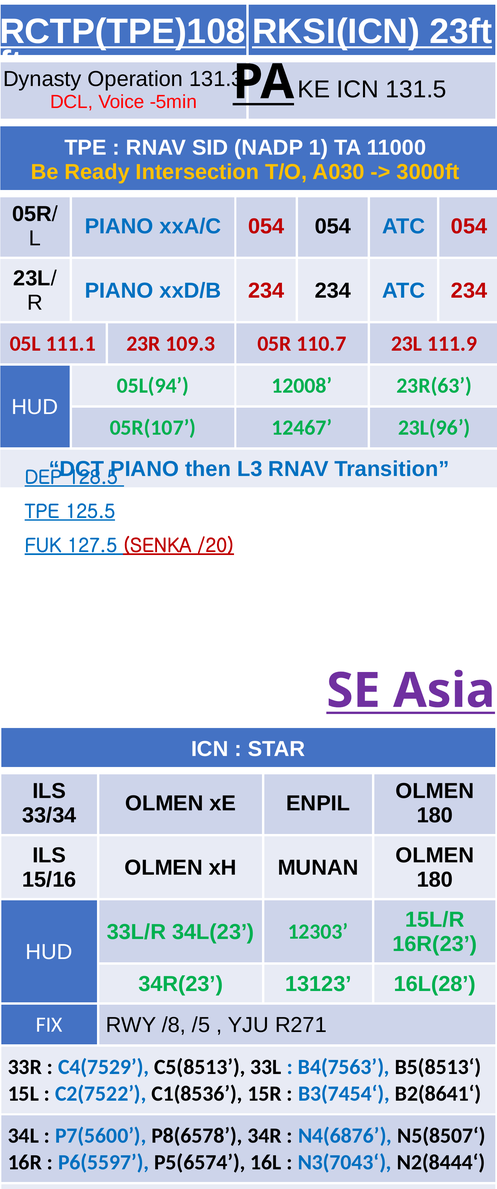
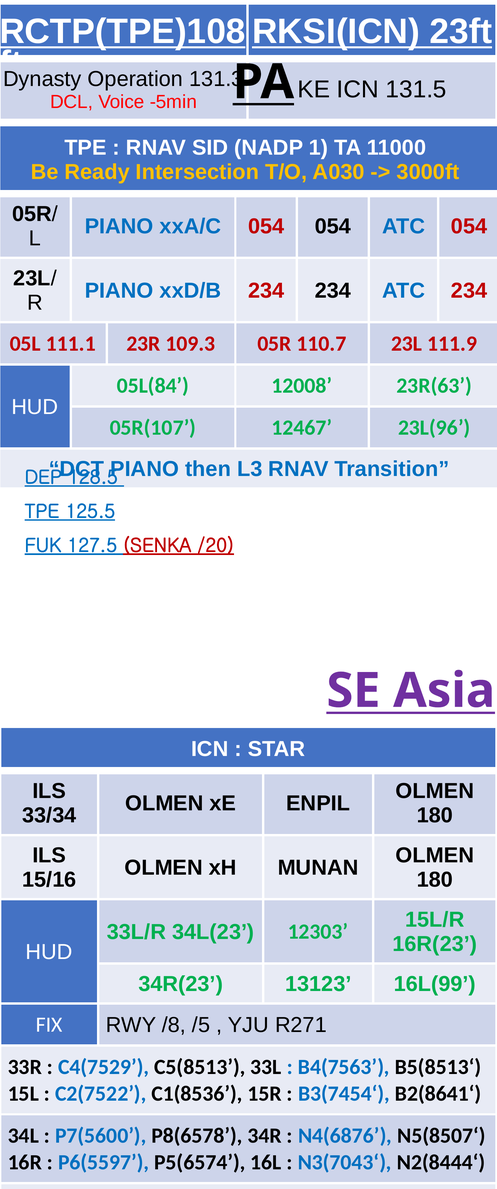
05L(94: 05L(94 -> 05L(84 (153, 386)
16L(28: 16L(28 -> 16L(99 (435, 984)
